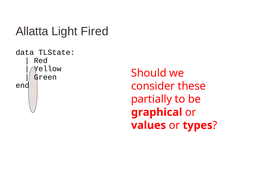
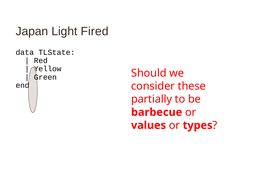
Allatta: Allatta -> Japan (32, 31)
graphical: graphical -> barbecue (157, 112)
